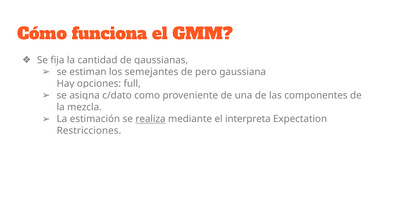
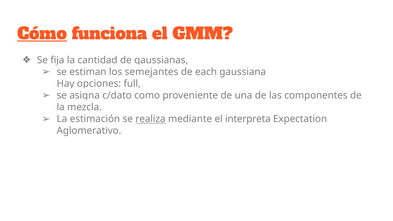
Cómo underline: none -> present (42, 34)
pero: pero -> each (206, 72)
Restricciones: Restricciones -> Aglomerativo (89, 131)
